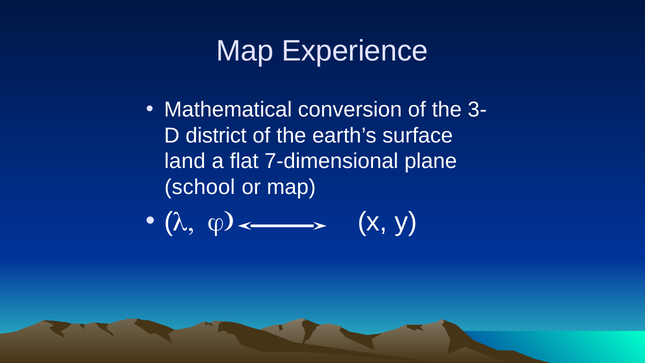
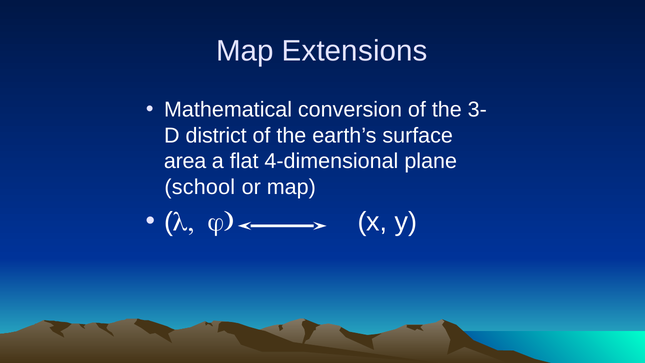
Experience: Experience -> Extensions (355, 51)
land: land -> area (185, 161)
7-dimensional: 7-dimensional -> 4-dimensional (331, 161)
